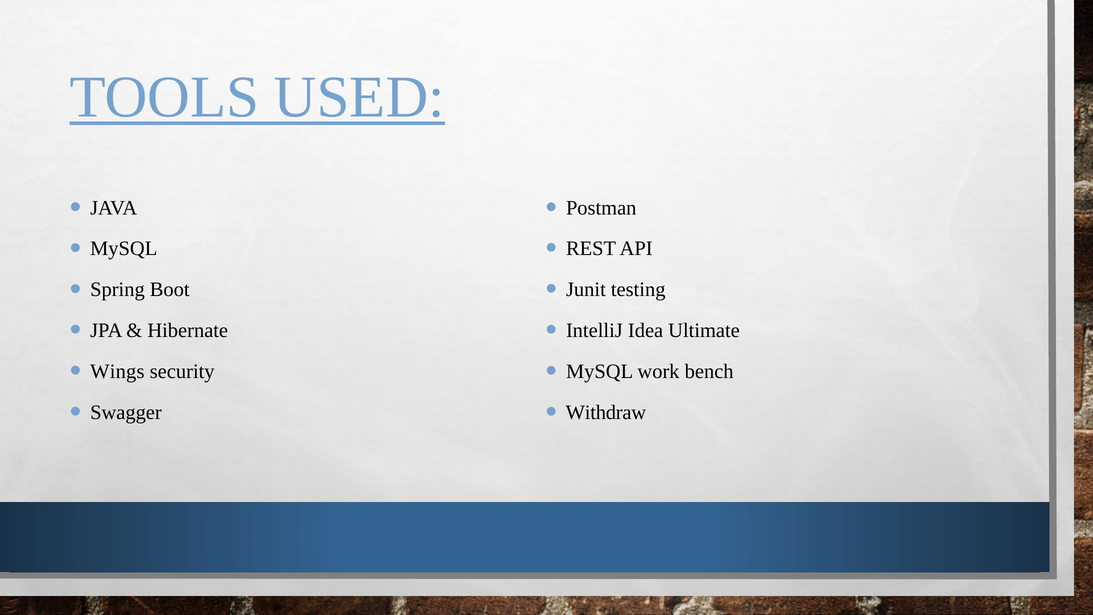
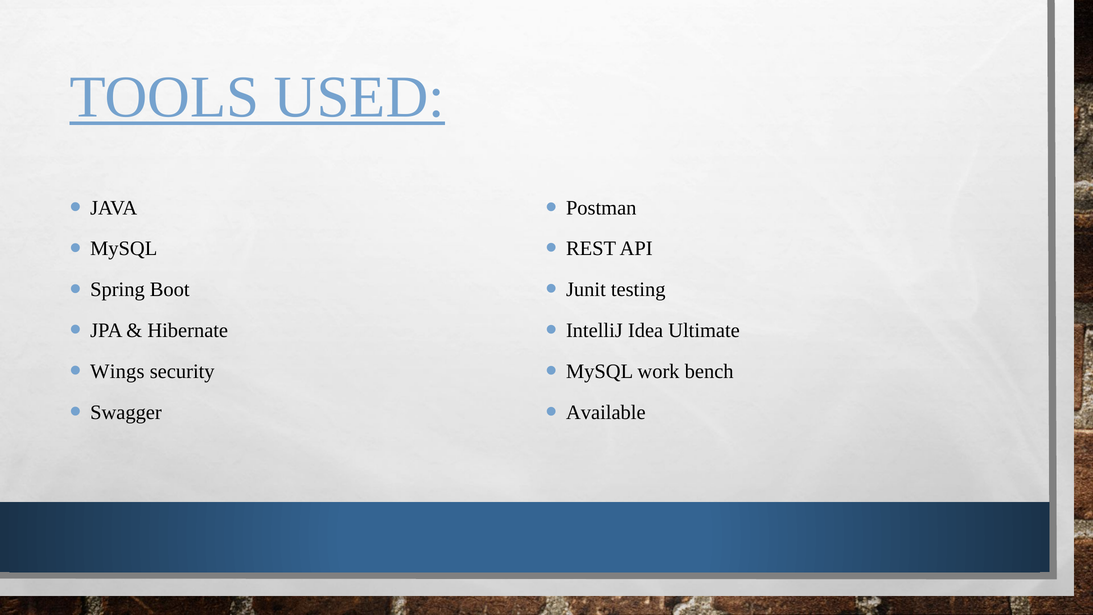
Withdraw: Withdraw -> Available (606, 412)
